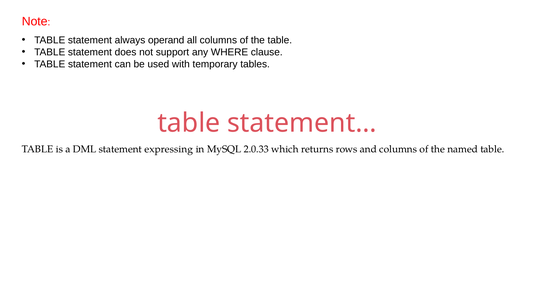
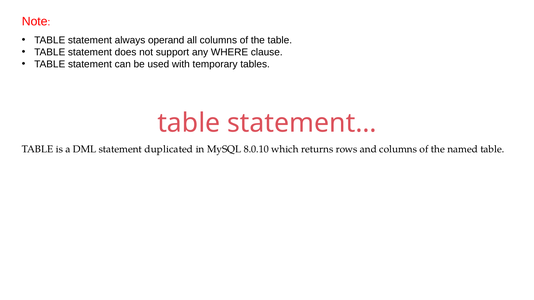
expressing: expressing -> duplicated (169, 149)
2.0.33: 2.0.33 -> 8.0.10 (256, 149)
